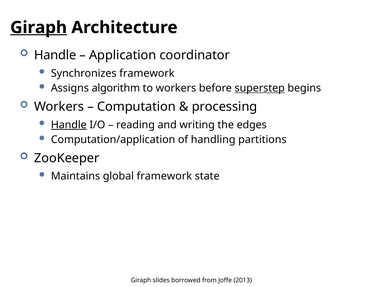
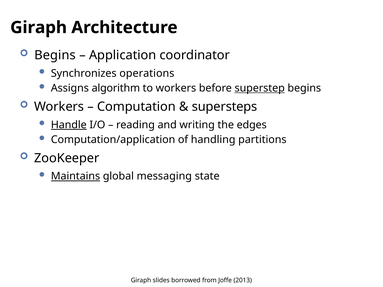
Giraph underline: present -> none (39, 28)
Handle: Handle -> Begins (55, 55)
Synchronizes framework: framework -> operations (147, 73)
processing: processing -> supersteps (225, 107)
Maintains underline: none -> present (75, 176)
global framework: framework -> messaging (164, 176)
